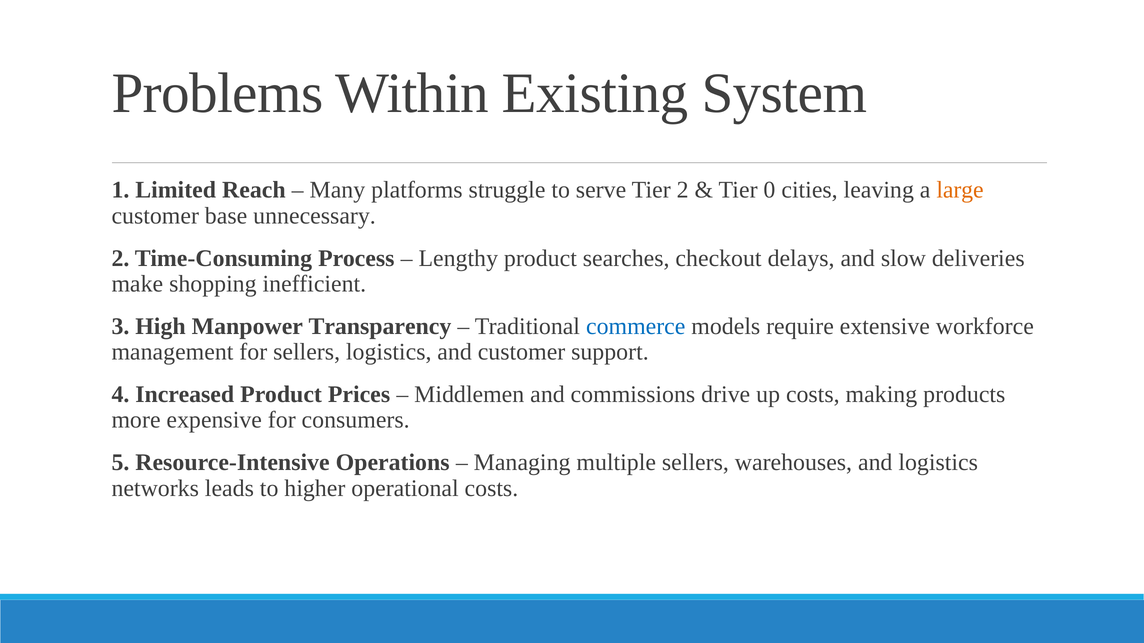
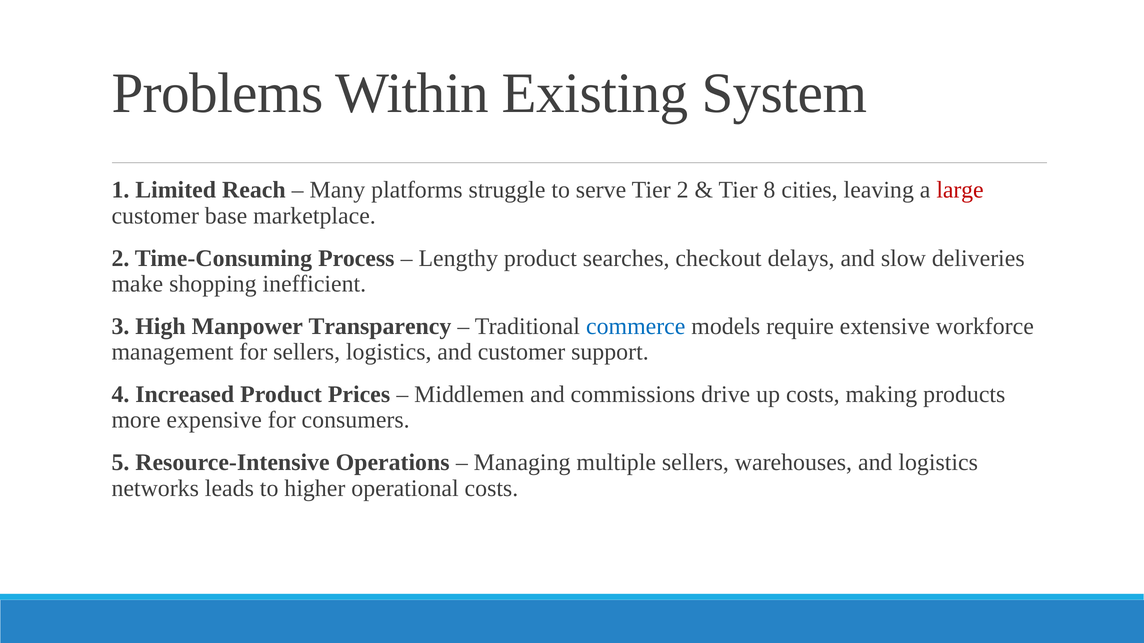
0: 0 -> 8 (769, 190)
large colour: orange -> red (960, 190)
unnecessary: unnecessary -> marketplace (315, 216)
